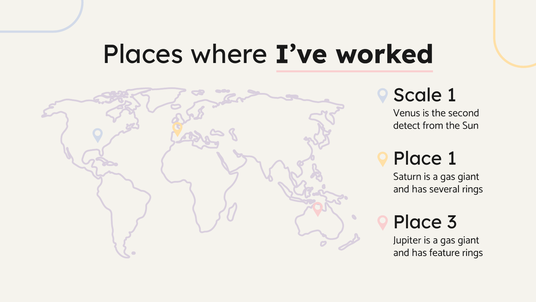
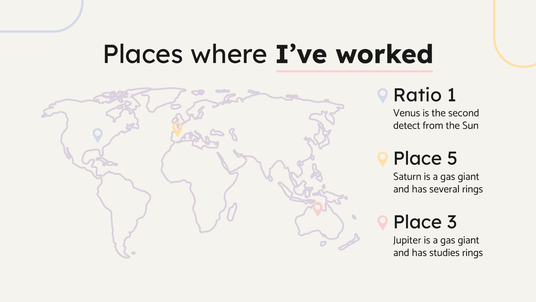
Scale: Scale -> Ratio (418, 95)
Place 1: 1 -> 5 (452, 159)
feature: feature -> studies (444, 252)
